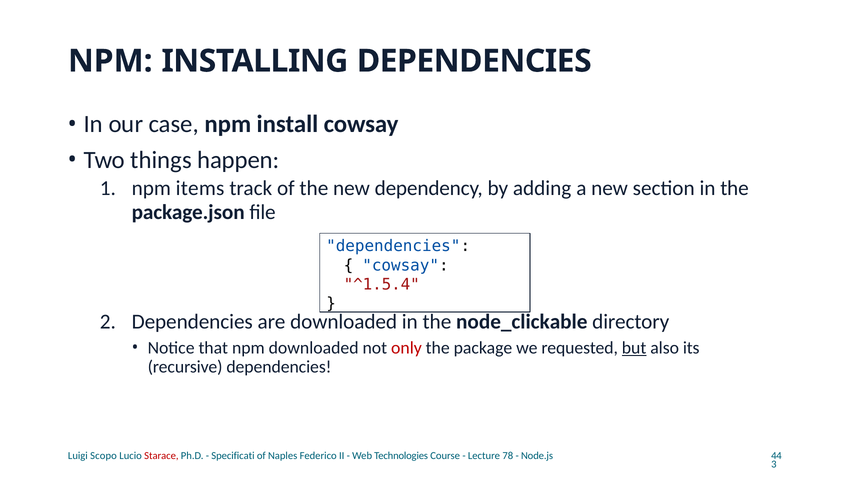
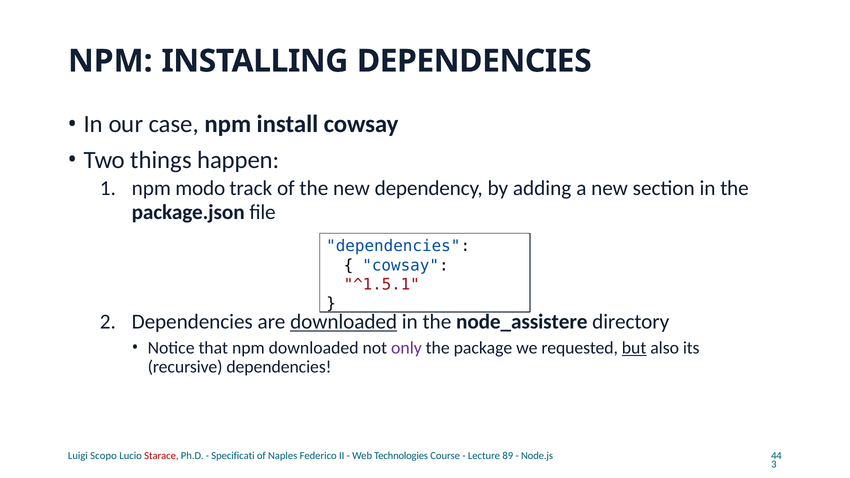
items: items -> modo (200, 188)
^1.5.4: ^1.5.4 -> ^1.5.1 (382, 285)
downloaded underline: none -> present (344, 322)
node_clickable: node_clickable -> node_assistere (522, 322)
only colour: red -> purple (406, 348)
78: 78 -> 89 (508, 456)
